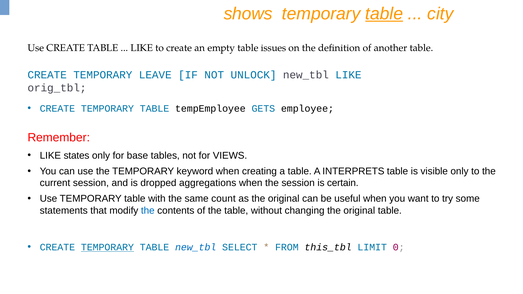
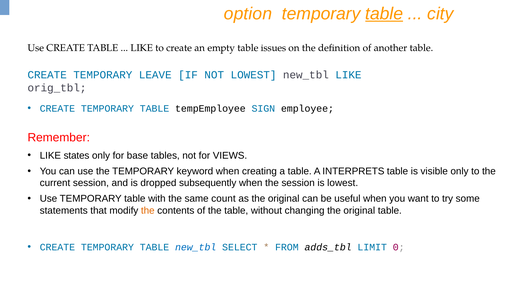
shows: shows -> option (248, 14)
NOT UNLOCK: UNLOCK -> LOWEST (254, 75)
GETS: GETS -> SIGN (263, 109)
aggregations: aggregations -> subsequently (208, 183)
is certain: certain -> lowest (343, 183)
the colour: blue -> orange (148, 211)
TEMPORARY underline: present -> none (107, 247)
this_tbl: this_tbl -> adds_tbl (328, 247)
